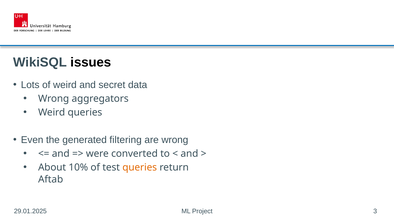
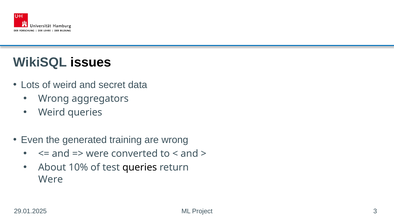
filtering: filtering -> training (126, 140)
queries colour: orange -> black (140, 168)
Aftab: Aftab -> Were (51, 180)
